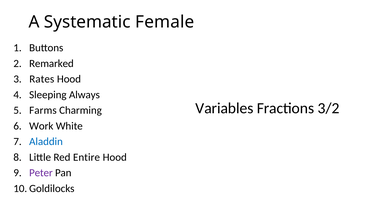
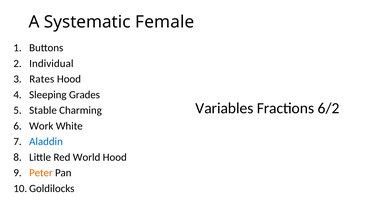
Remarked: Remarked -> Individual (51, 64)
Always: Always -> Grades (84, 95)
3/2: 3/2 -> 6/2 (329, 108)
Farms: Farms -> Stable (43, 110)
Entire: Entire -> World (87, 157)
Peter colour: purple -> orange (41, 173)
